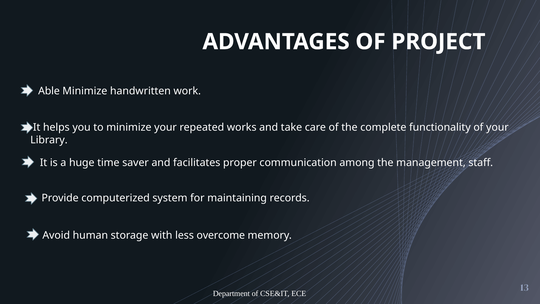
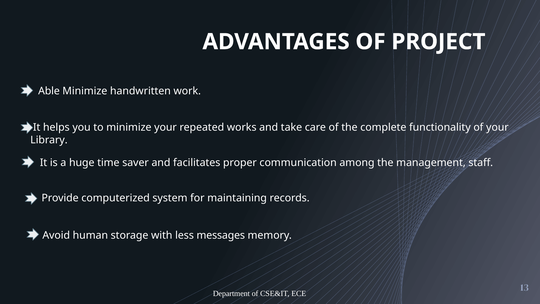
overcome: overcome -> messages (221, 235)
